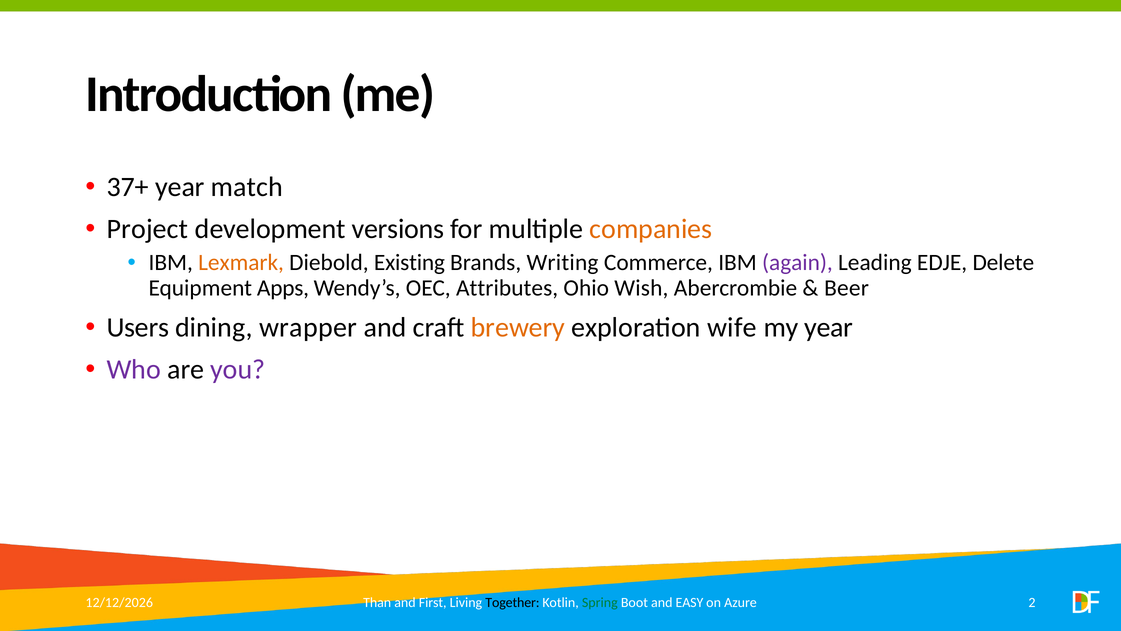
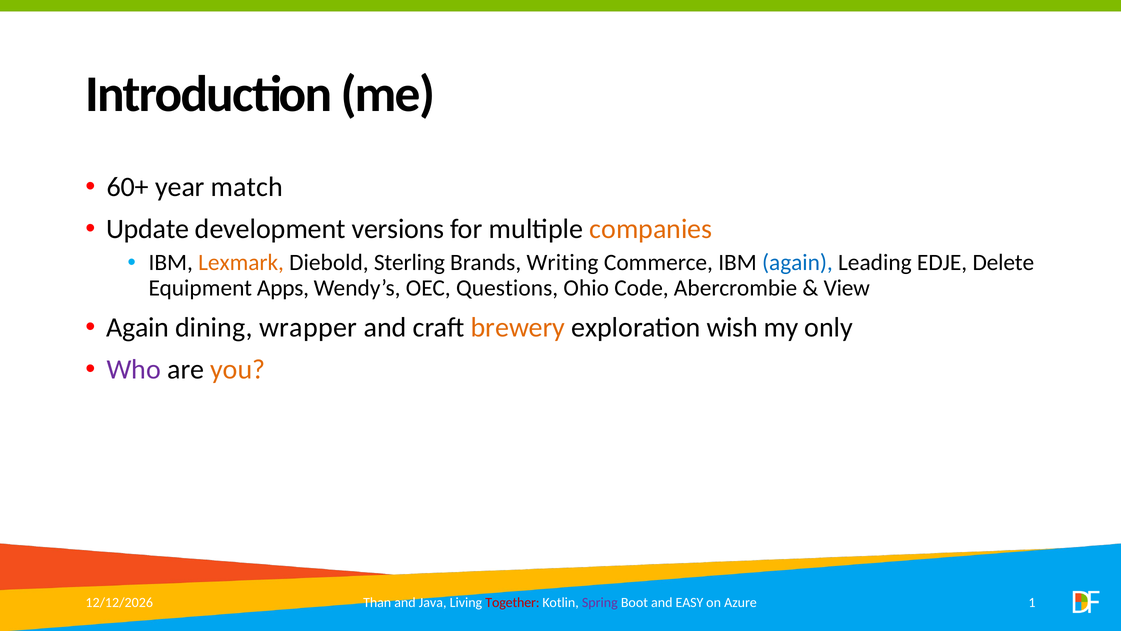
37+: 37+ -> 60+ (128, 187)
Project: Project -> Update (148, 229)
Existing: Existing -> Sterling (409, 263)
again colour: purple -> blue (797, 263)
Attributes: Attributes -> Questions (507, 288)
Wish: Wish -> Code (641, 288)
Beer: Beer -> View (847, 288)
Users: Users -> Again (138, 327)
wife: wife -> wish (732, 327)
my year: year -> only (829, 327)
you colour: purple -> orange (238, 369)
First: First -> Java (433, 602)
Together colour: black -> red (512, 602)
Spring colour: green -> purple (600, 602)
2: 2 -> 1 (1032, 602)
